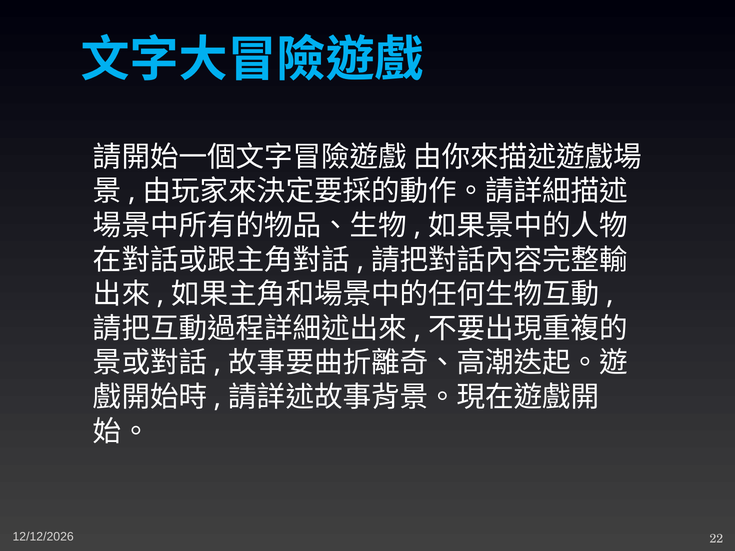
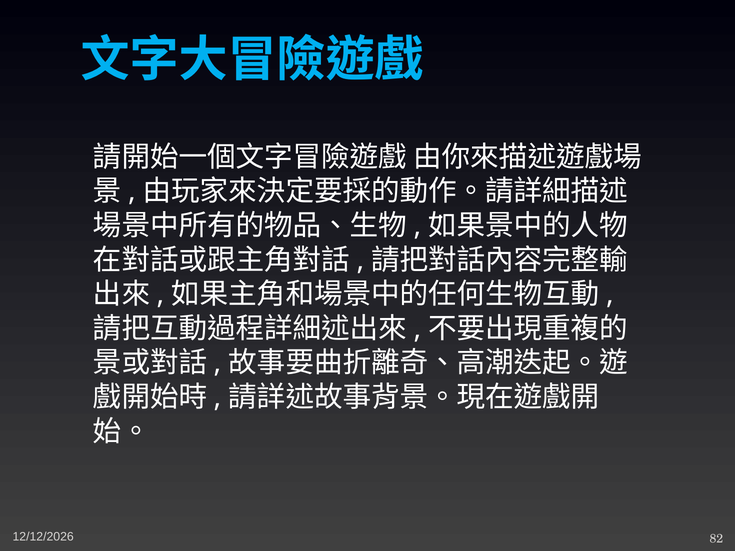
22: 22 -> 82 (716, 539)
